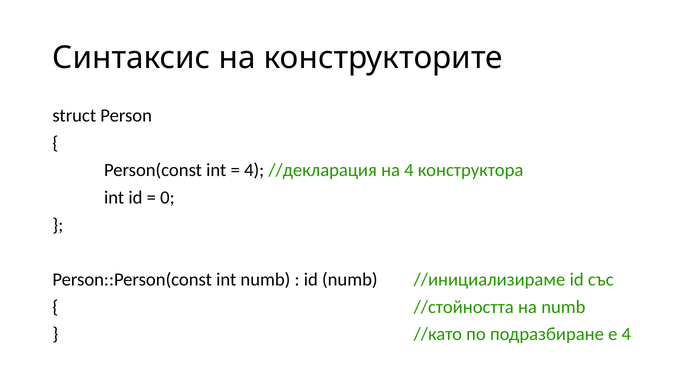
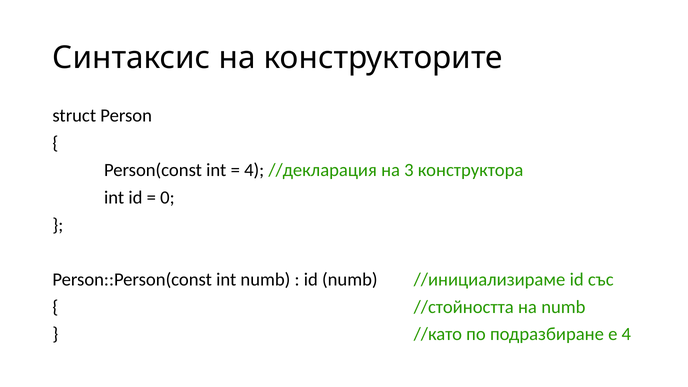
на 4: 4 -> 3 (409, 170)
